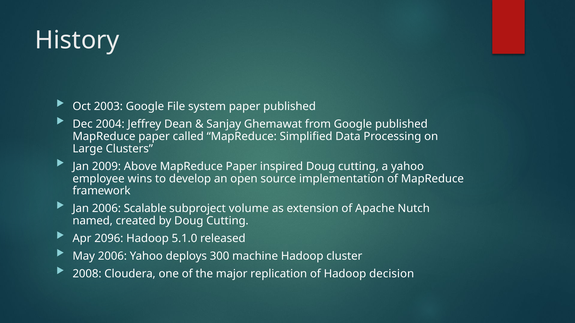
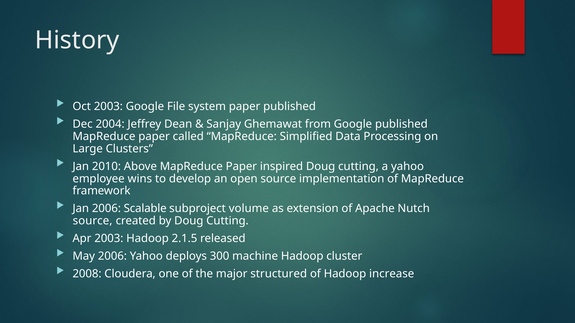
2009: 2009 -> 2010 (106, 167)
named: named -> source (93, 221)
Apr 2096: 2096 -> 2003 (109, 239)
5.1.0: 5.1.0 -> 2.1.5 (184, 239)
replication: replication -> structured (279, 274)
decision: decision -> increase (392, 274)
